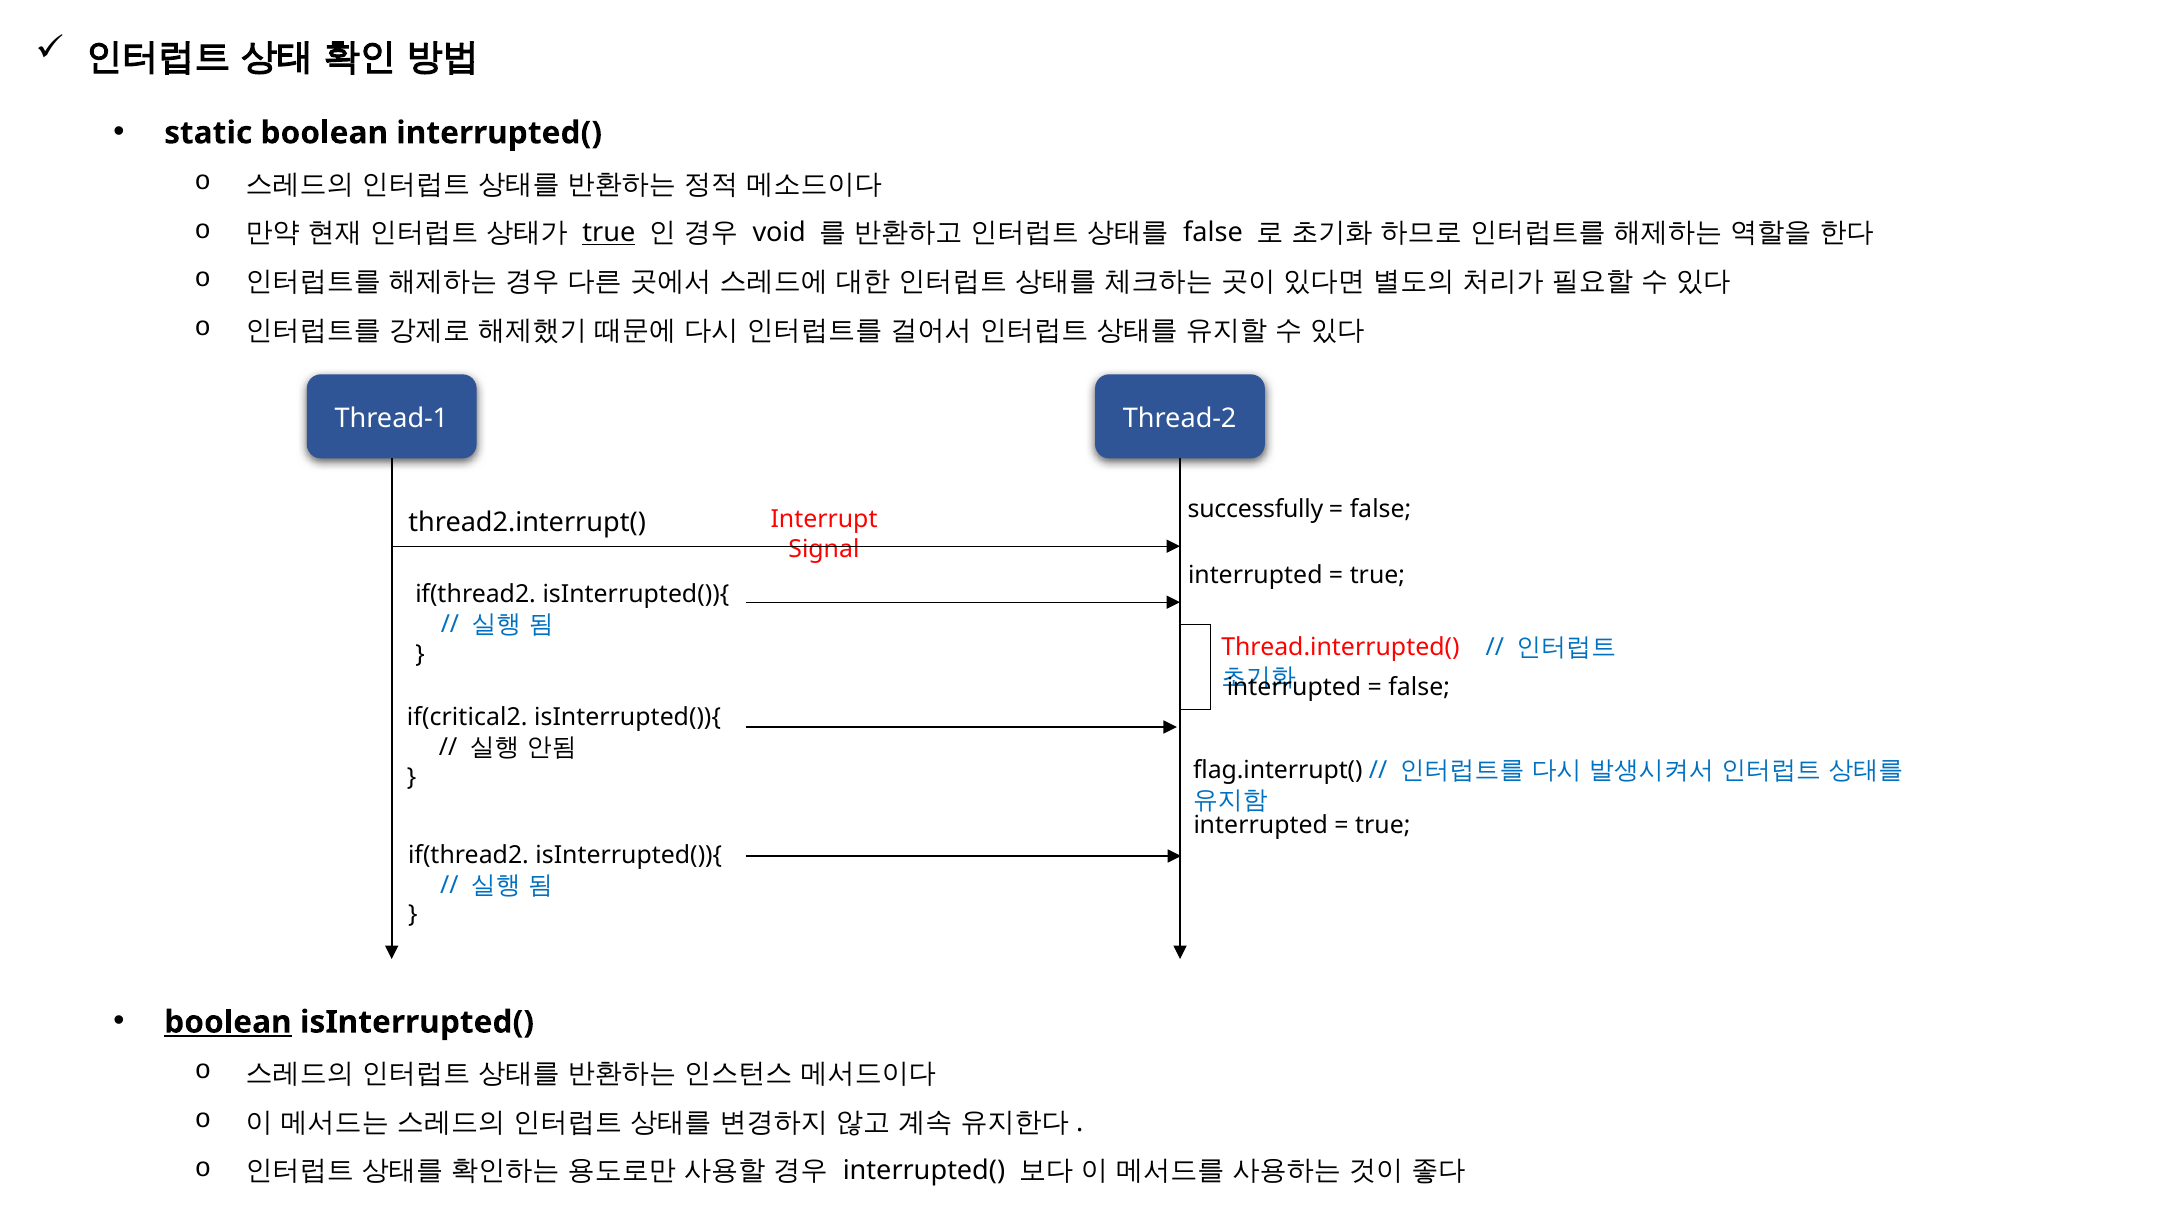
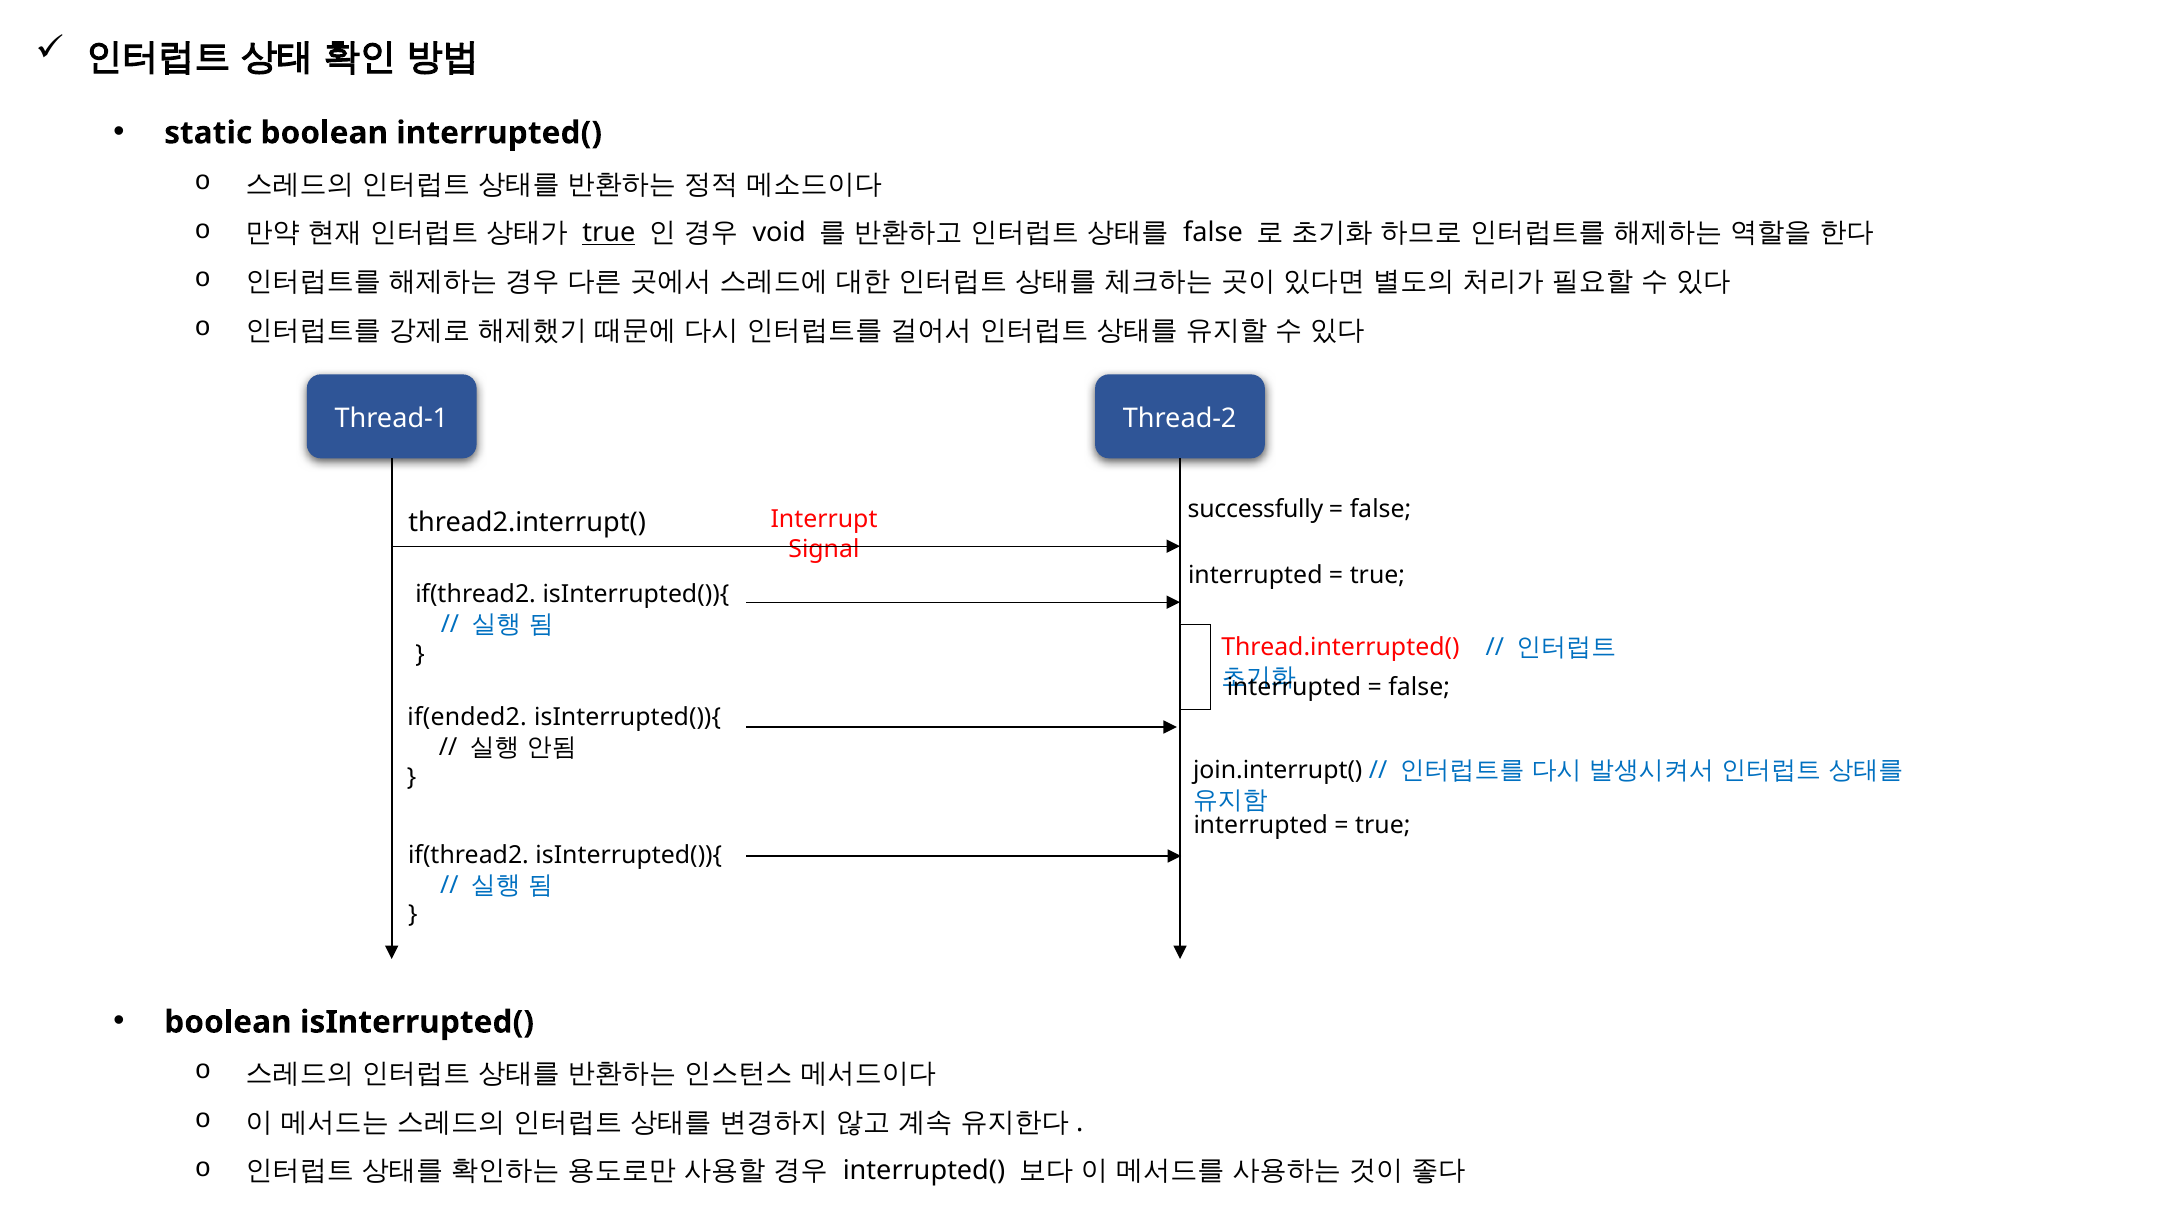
if(critical2: if(critical2 -> if(ended2 (467, 718)
flag.interrupt(: flag.interrupt( -> join.interrupt( (1278, 770)
boolean underline: present -> none (228, 1022)
